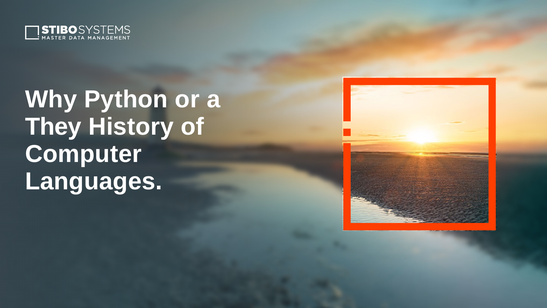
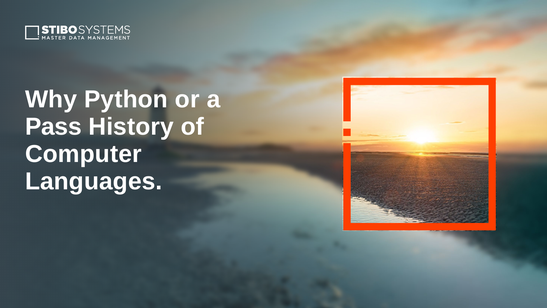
They: They -> Pass (53, 127)
